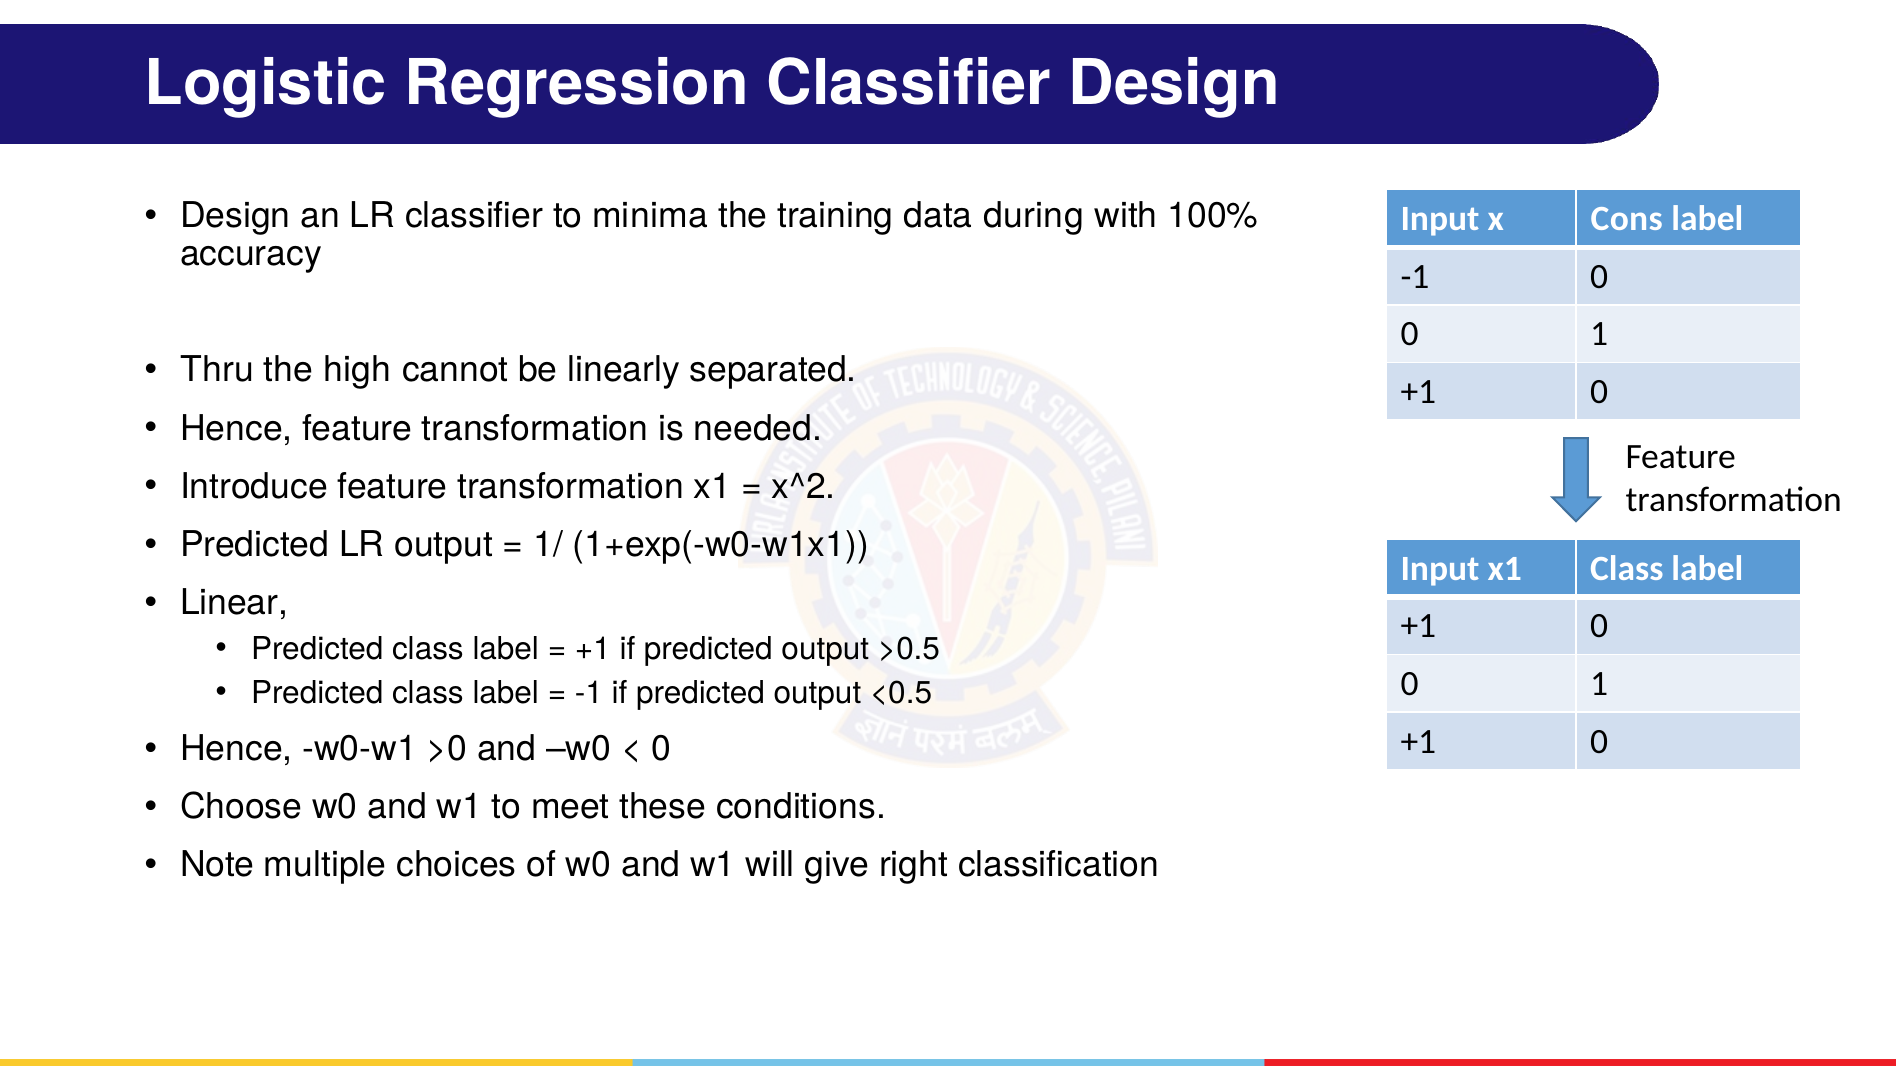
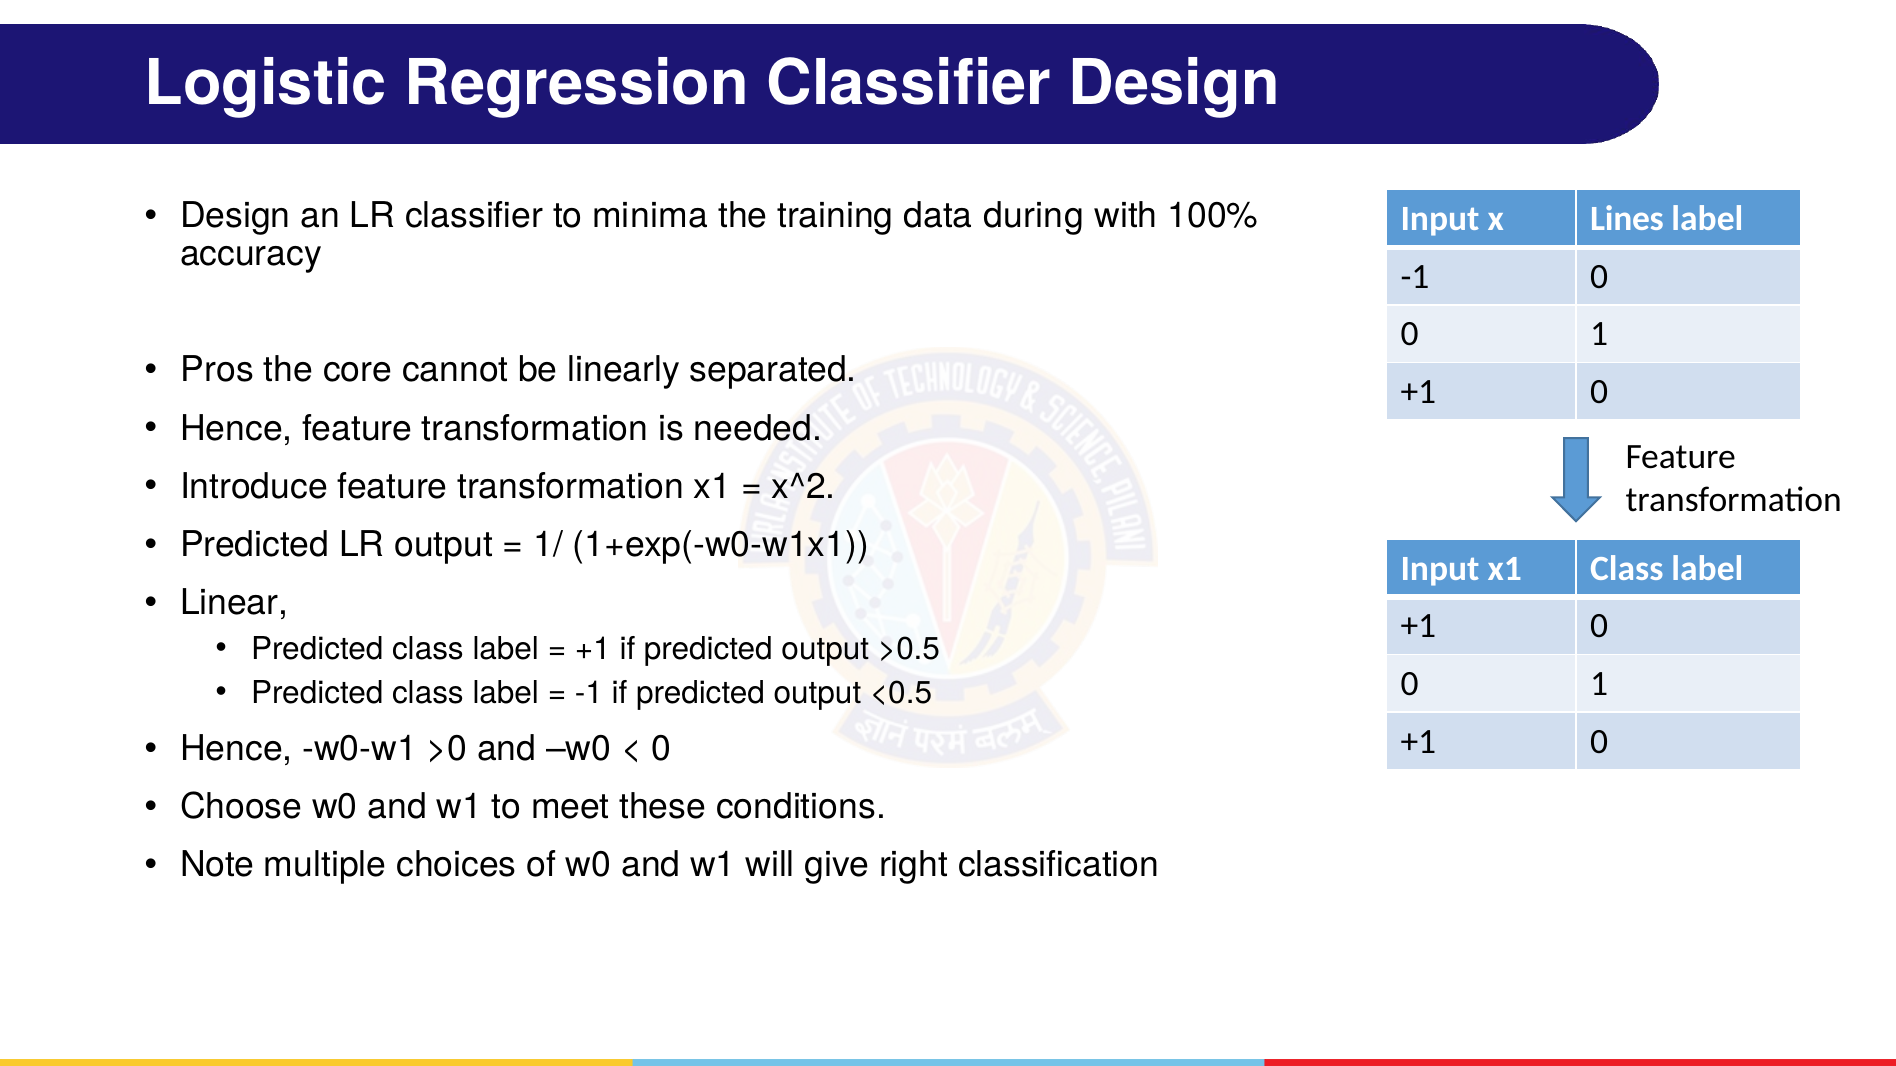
Cons: Cons -> Lines (1627, 219)
Thru: Thru -> Pros (217, 370)
high: high -> core (358, 370)
